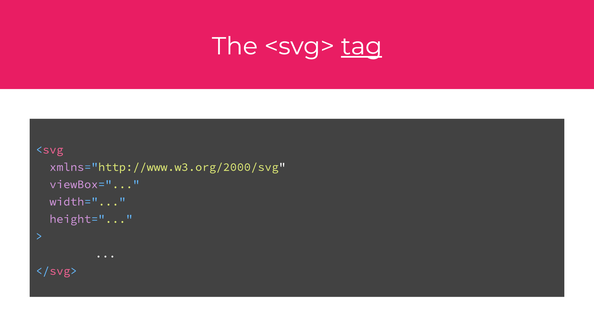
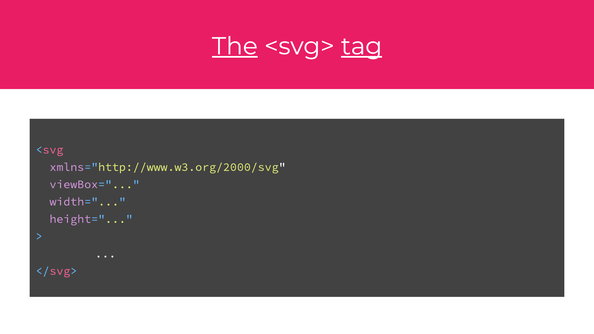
The underline: none -> present (235, 46)
